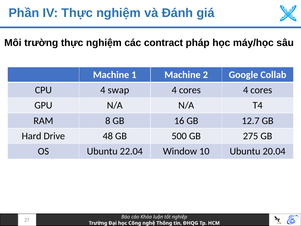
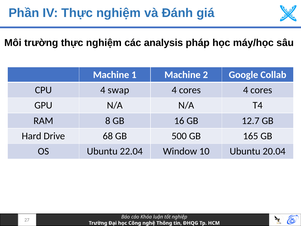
contract: contract -> analysis (163, 43)
48: 48 -> 68 (108, 136)
275: 275 -> 165 (251, 136)
